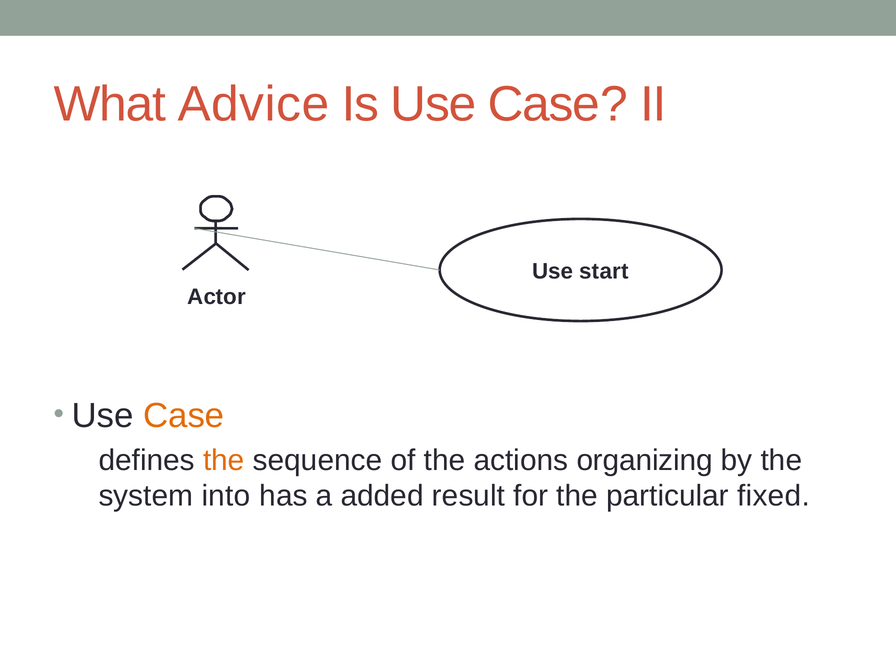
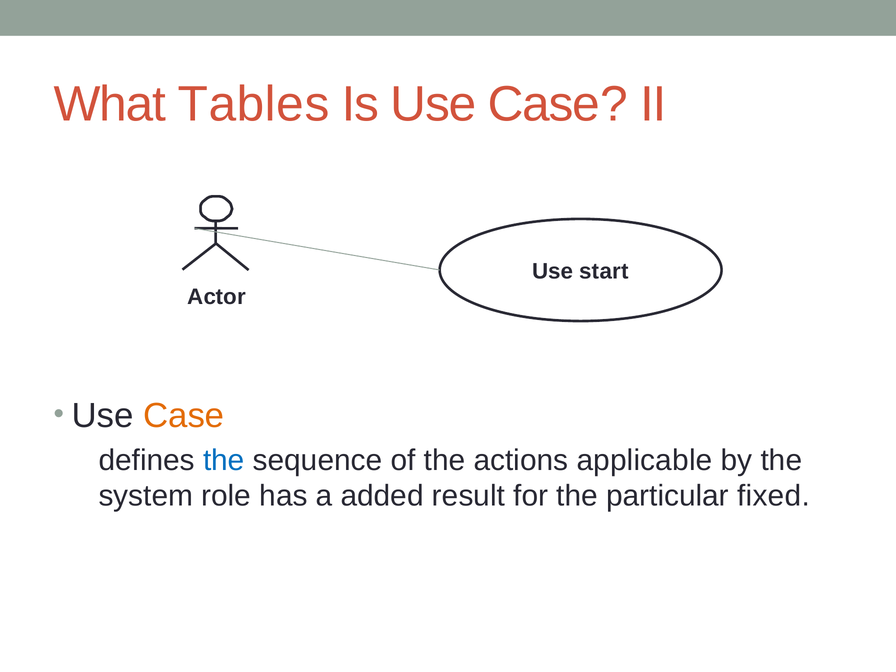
Advice: Advice -> Tables (254, 104)
the colour: orange -> blue (224, 460)
organizing: organizing -> applicable (644, 460)
into: into -> role (226, 496)
